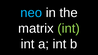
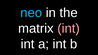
int colour: light green -> pink (69, 28)
